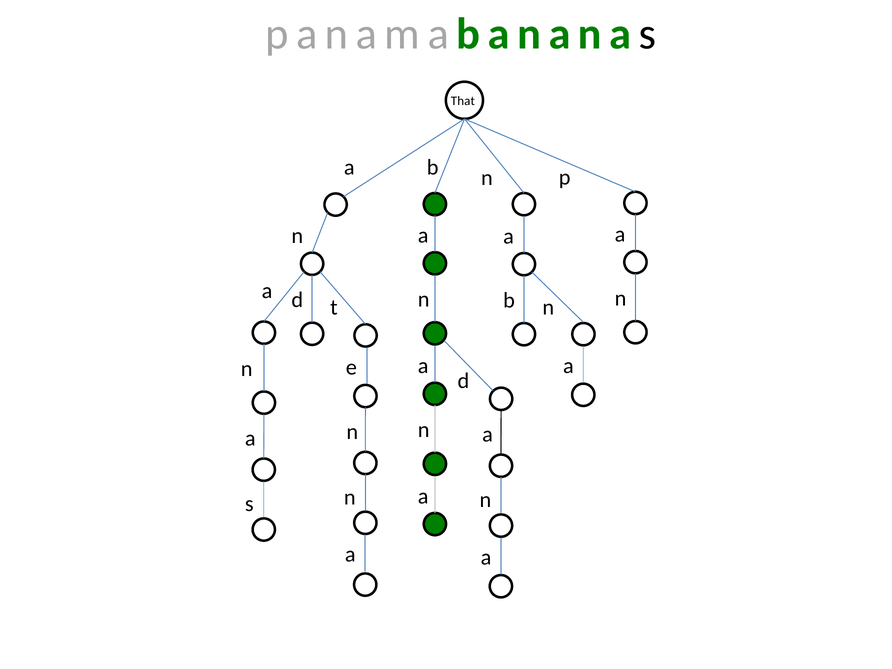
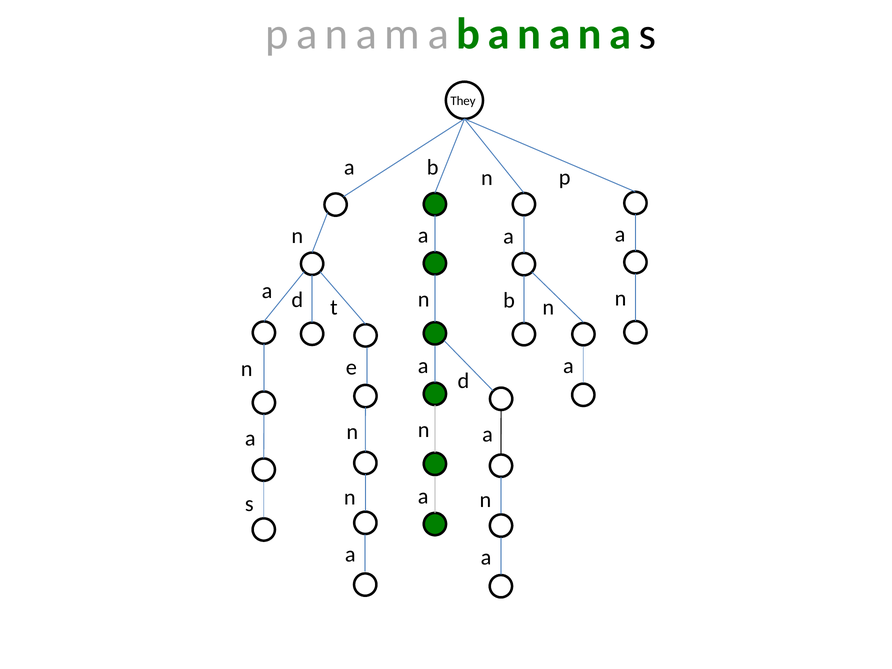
That: That -> They (463, 101)
